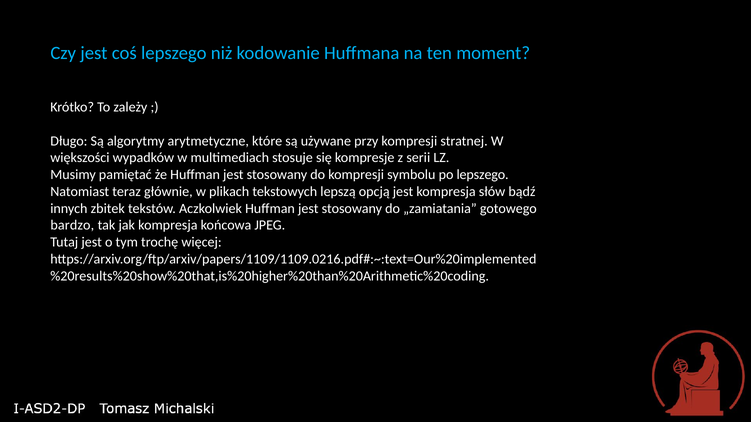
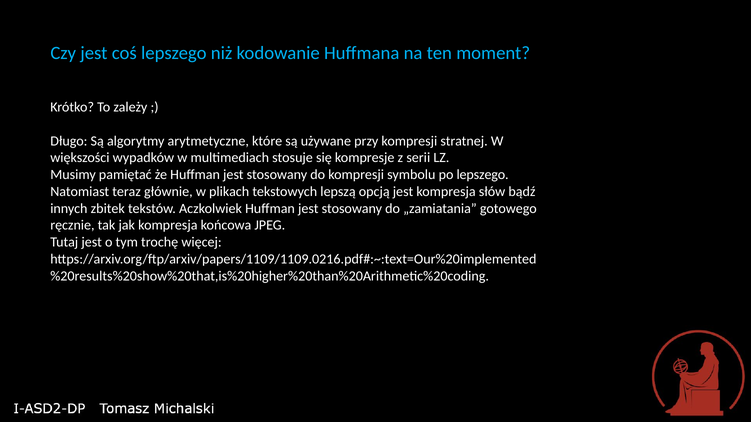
bardzo: bardzo -> ręcznie (72, 226)
